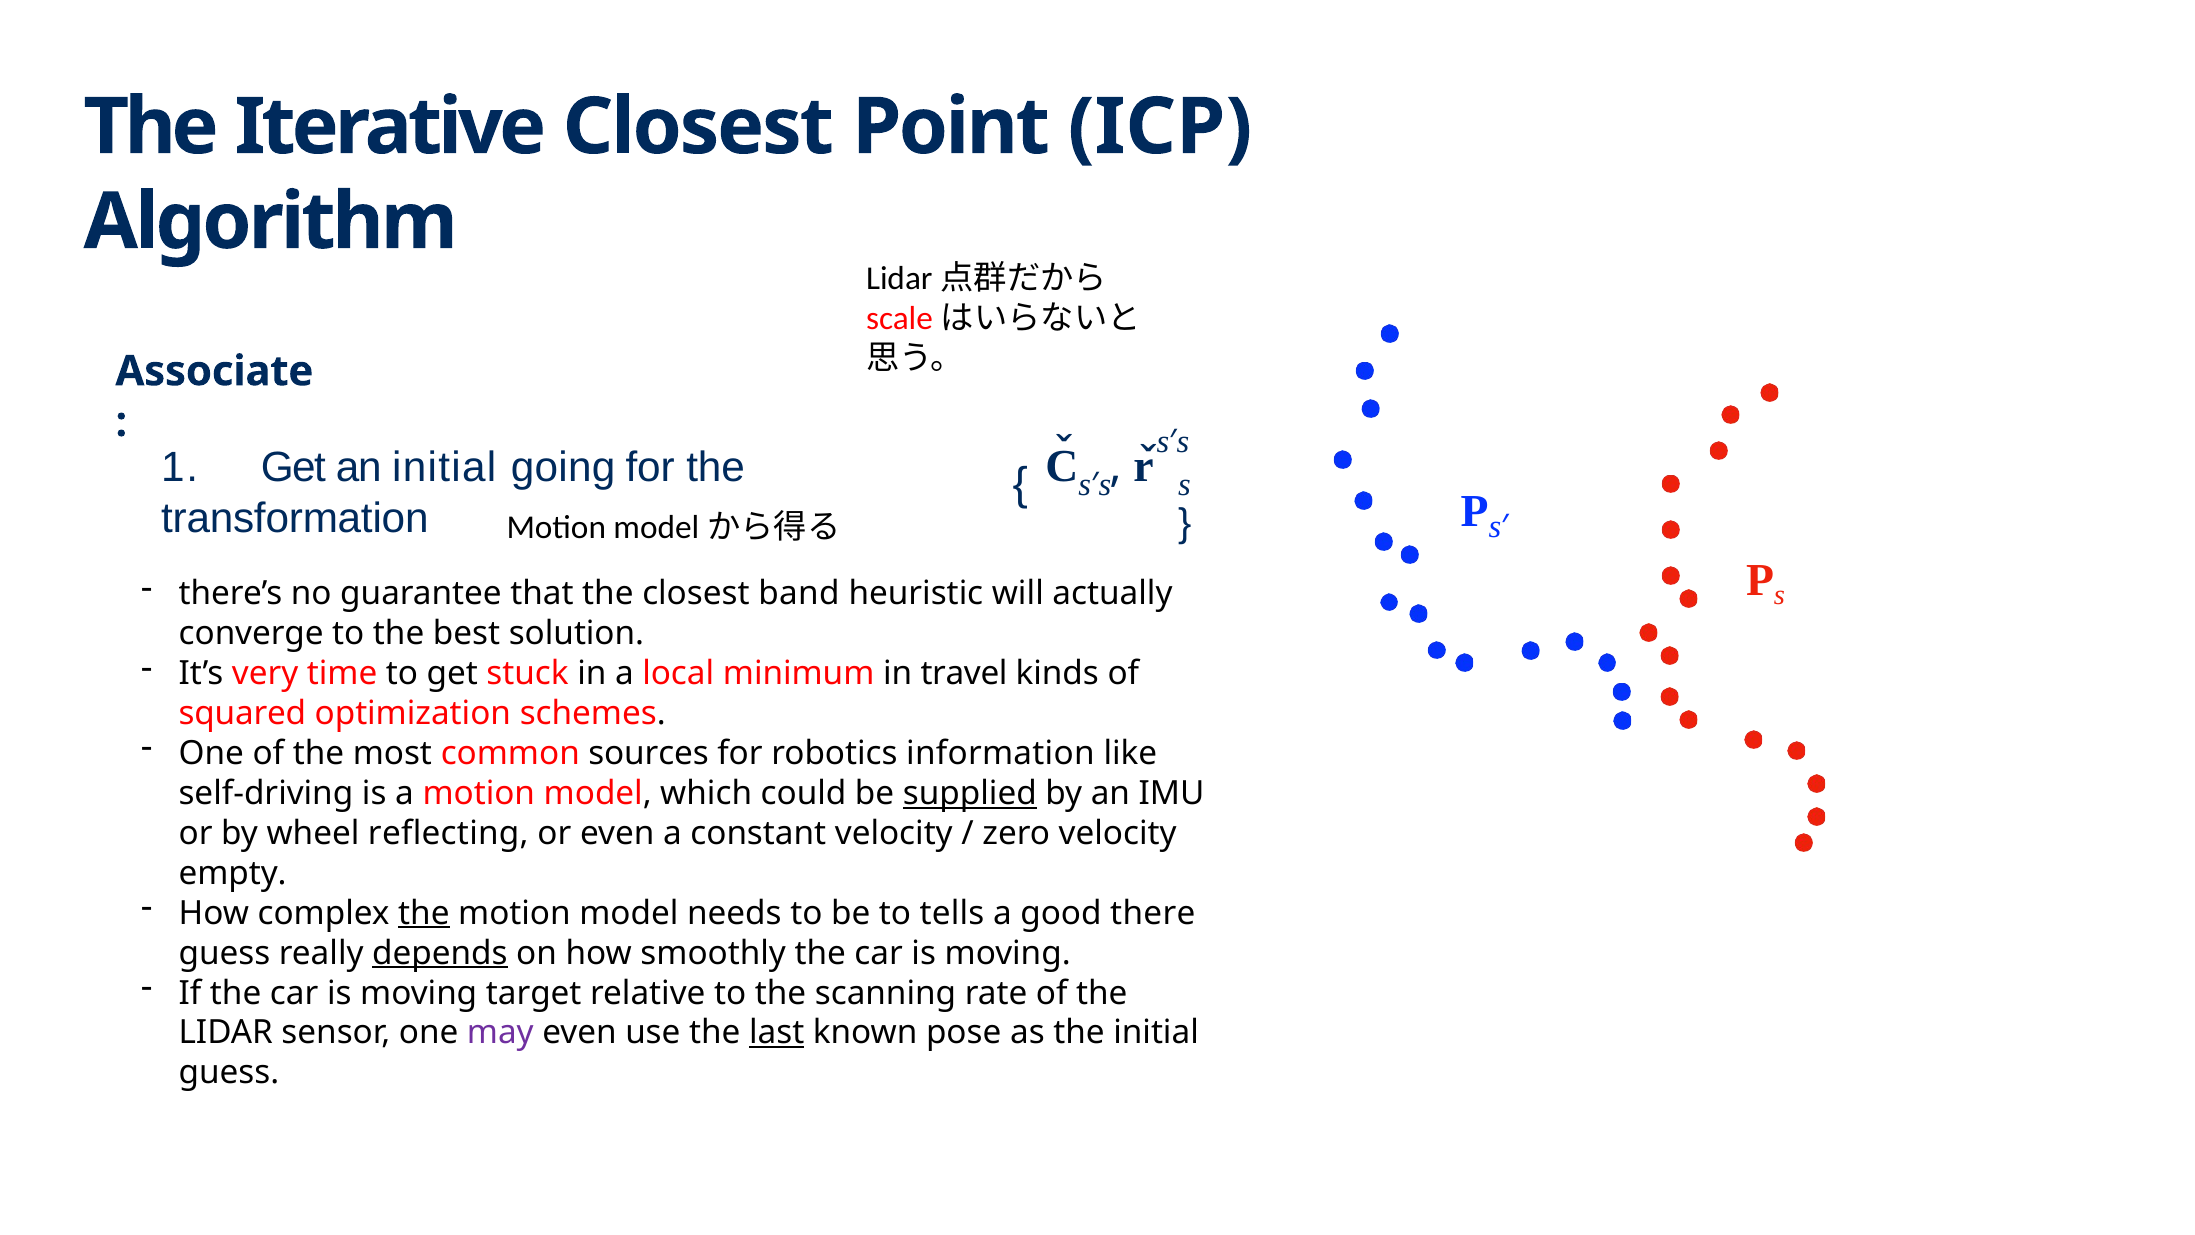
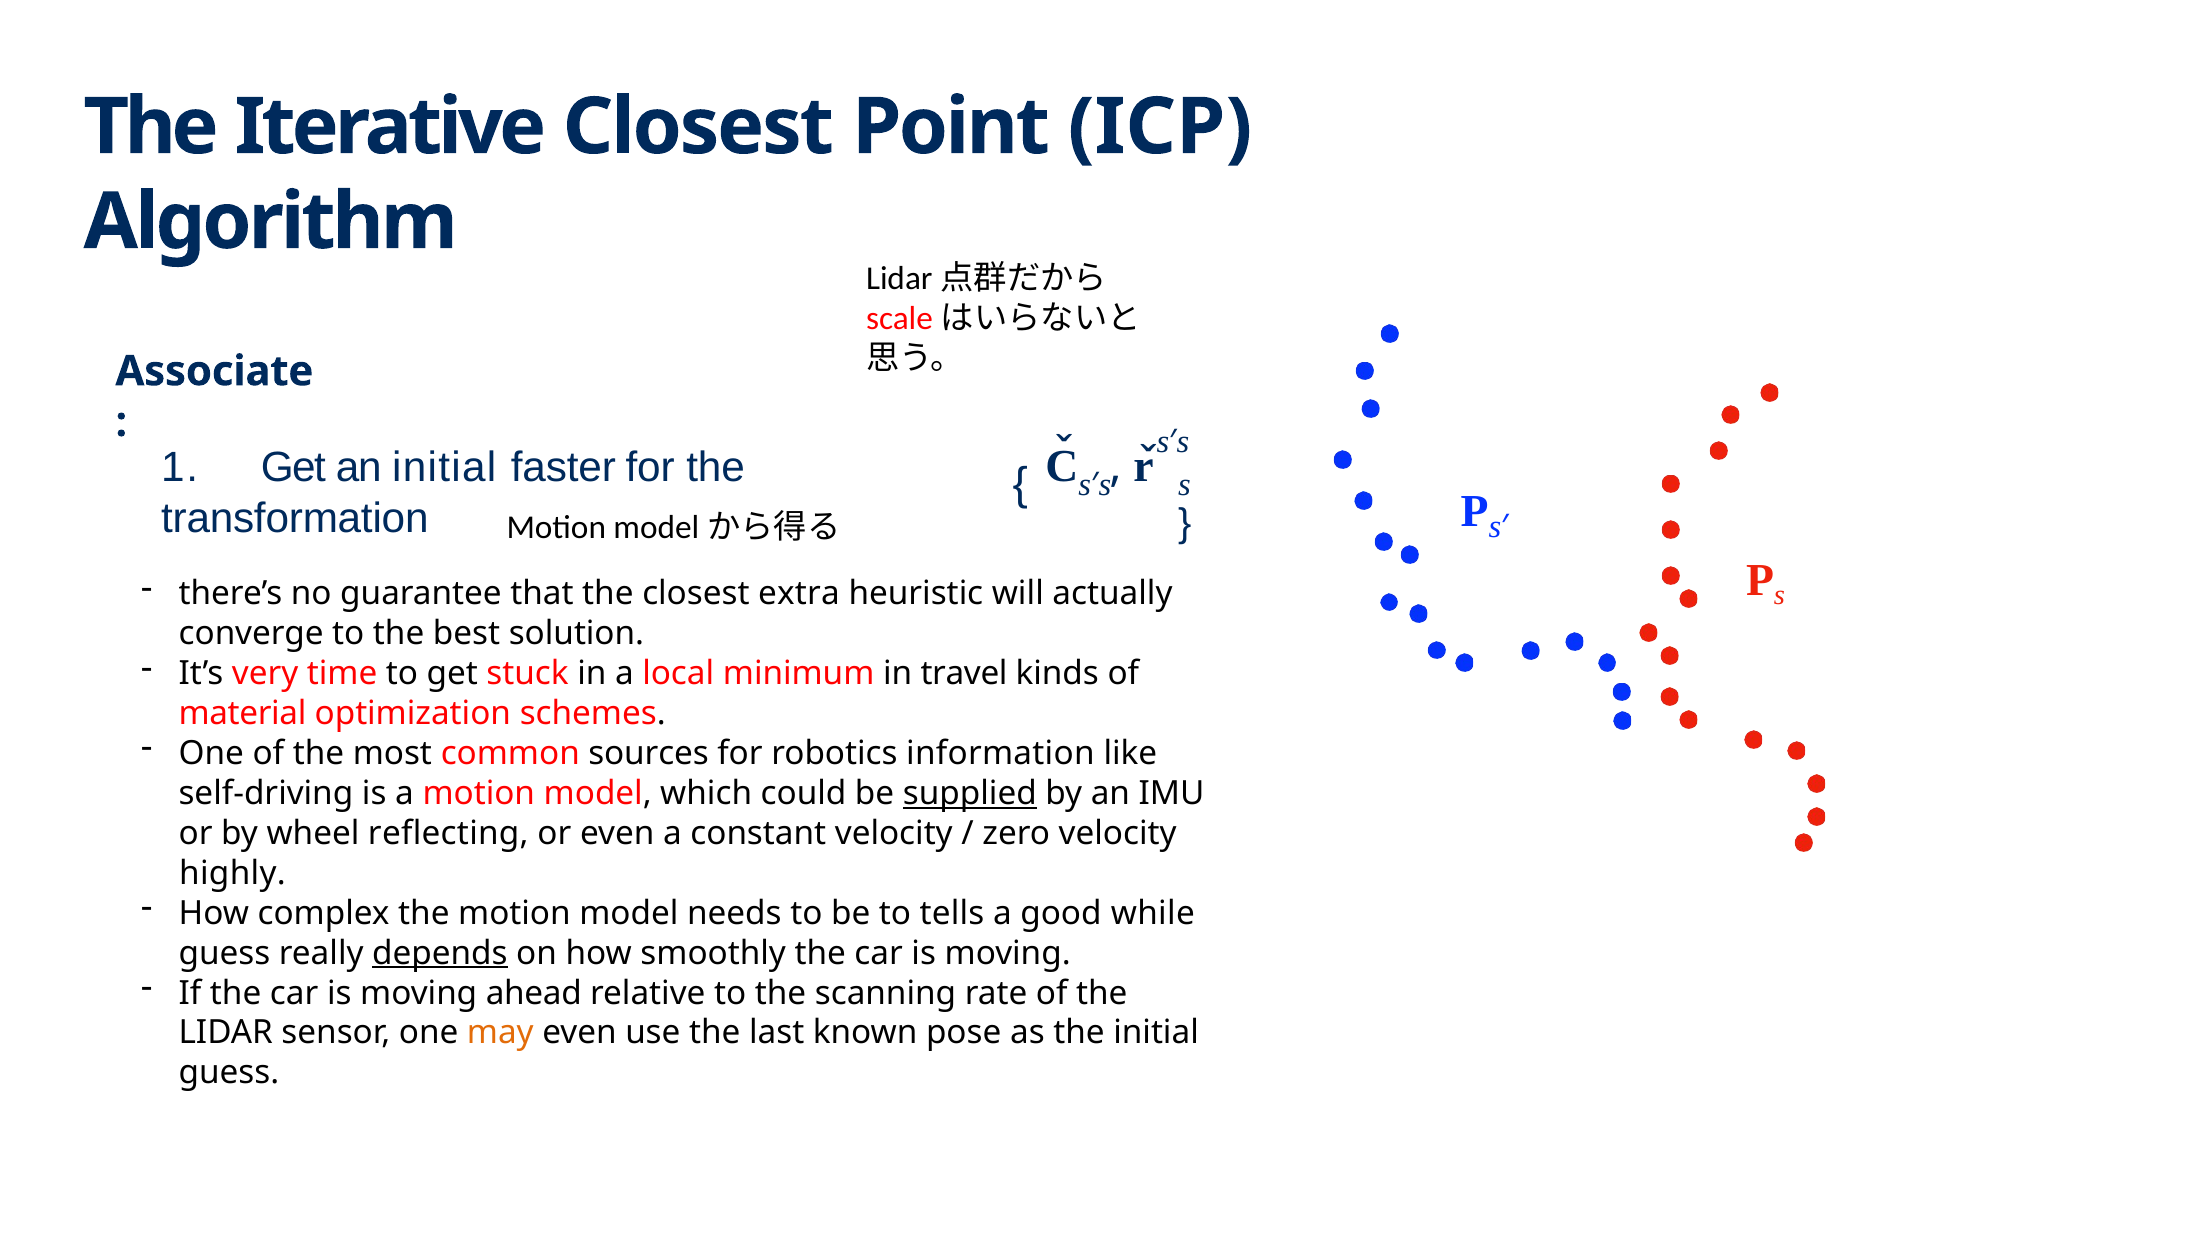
going: going -> faster (563, 467)
band: band -> extra (799, 594)
squared: squared -> material (242, 713)
empty: empty -> highly (232, 873)
the underline: present -> none (424, 913)
there: there -> while (1153, 913)
target: target -> ahead (534, 993)
may colour: purple -> orange (500, 1033)
last underline: present -> none (777, 1033)
